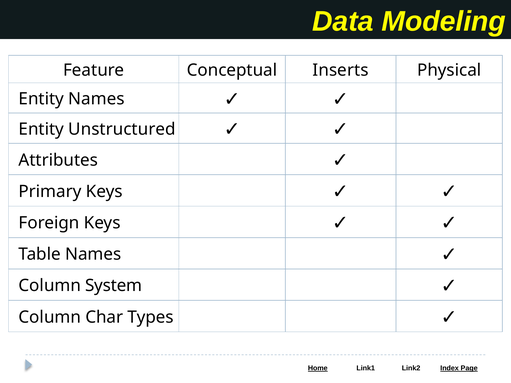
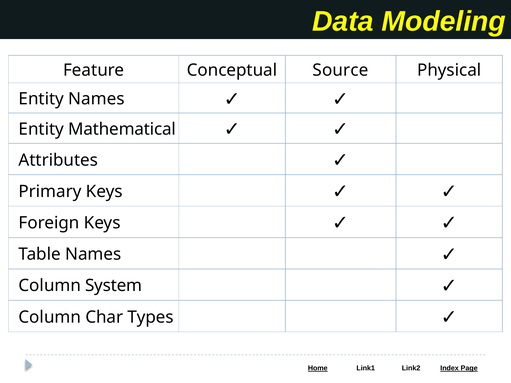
Inserts: Inserts -> Source (341, 70)
Unstructured: Unstructured -> Mathematical (122, 129)
